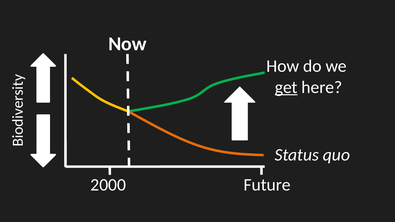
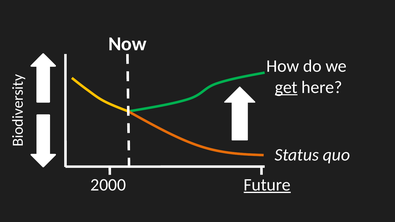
Future underline: none -> present (267, 185)
